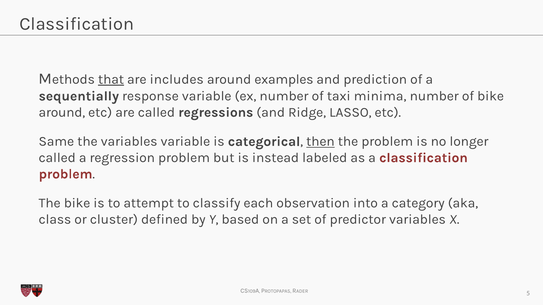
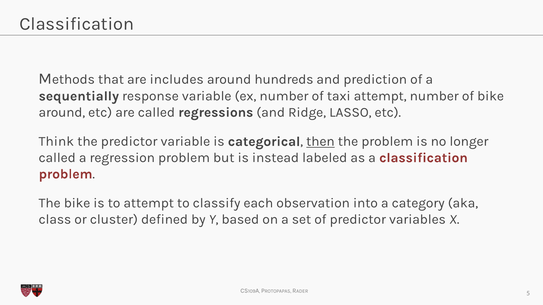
that underline: present -> none (111, 79)
examples: examples -> hundreds (284, 79)
taxi minima: minima -> attempt (380, 96)
Same: Same -> Think (56, 142)
the variables: variables -> predictor (129, 142)
